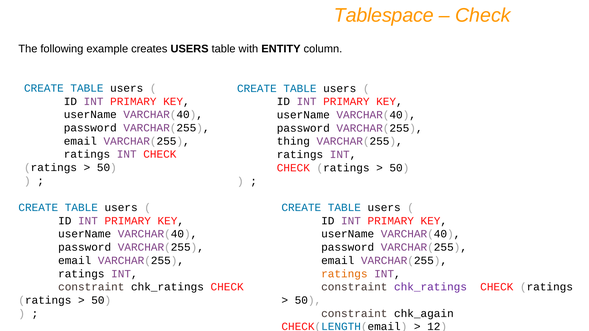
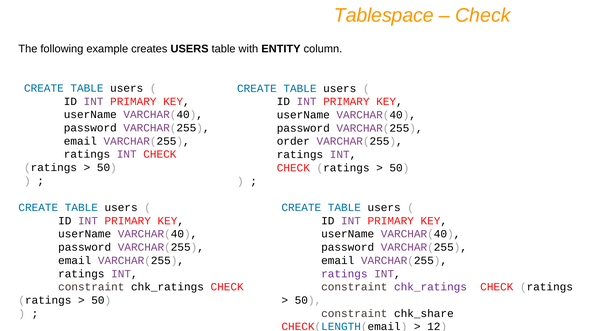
thing: thing -> order (293, 141)
ratings colour: orange -> purple (344, 274)
chk_again: chk_again -> chk_share (424, 314)
